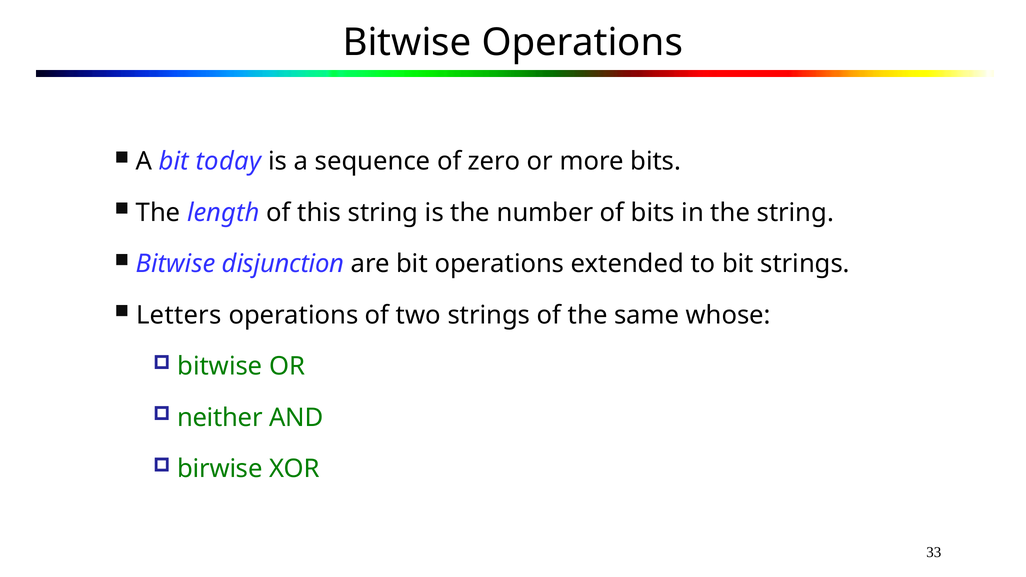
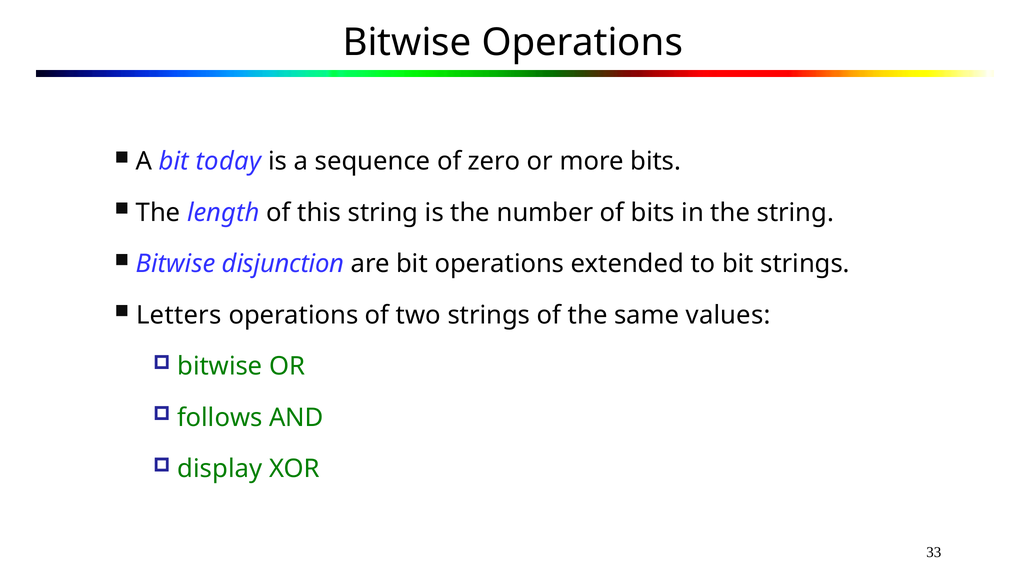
whose: whose -> values (728, 315)
neither: neither -> follows (220, 418)
birwise: birwise -> display (220, 469)
